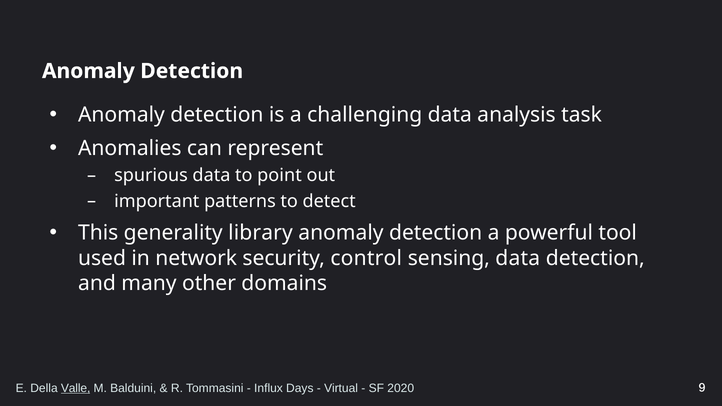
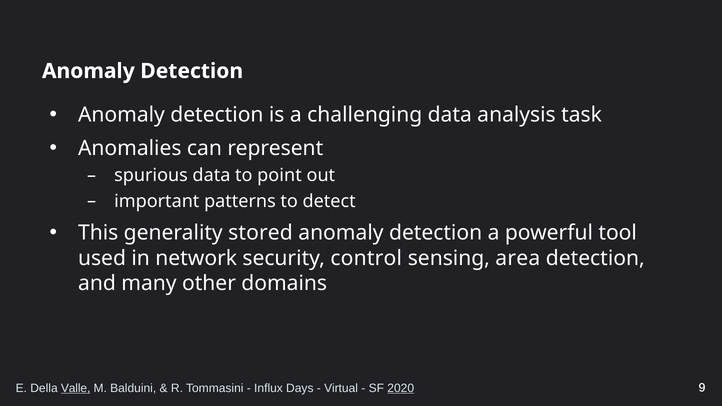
library: library -> stored (261, 233)
sensing data: data -> area (518, 258)
2020 underline: none -> present (401, 388)
